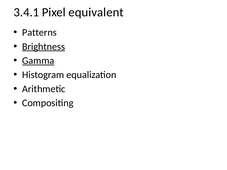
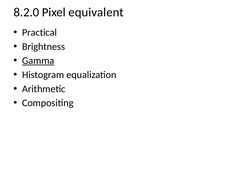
3.4.1: 3.4.1 -> 8.2.0 (26, 12)
Patterns: Patterns -> Practical (39, 32)
Brightness underline: present -> none (44, 47)
